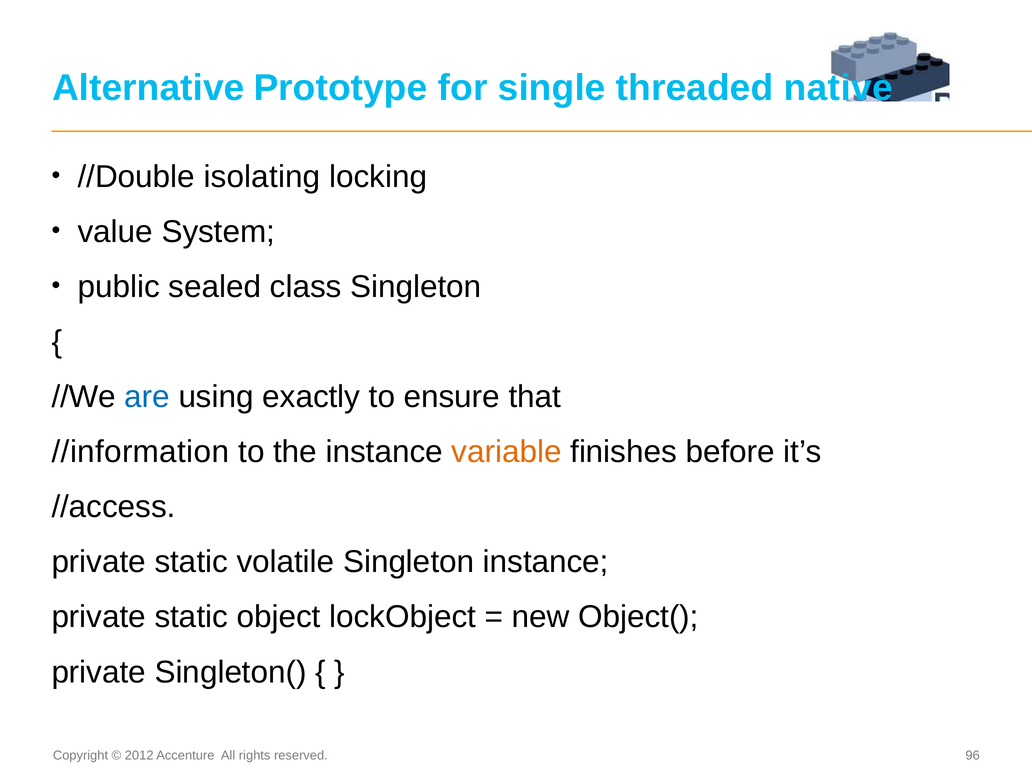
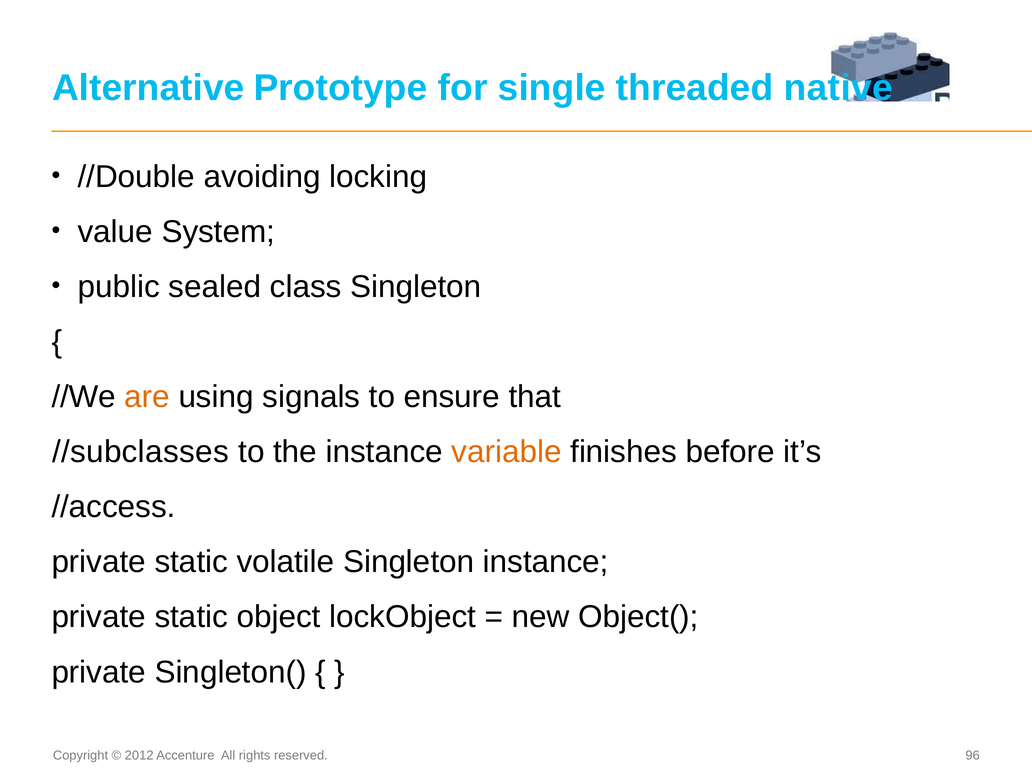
isolating: isolating -> avoiding (262, 177)
are colour: blue -> orange (147, 397)
exactly: exactly -> signals (311, 397)
//information: //information -> //subclasses (140, 452)
